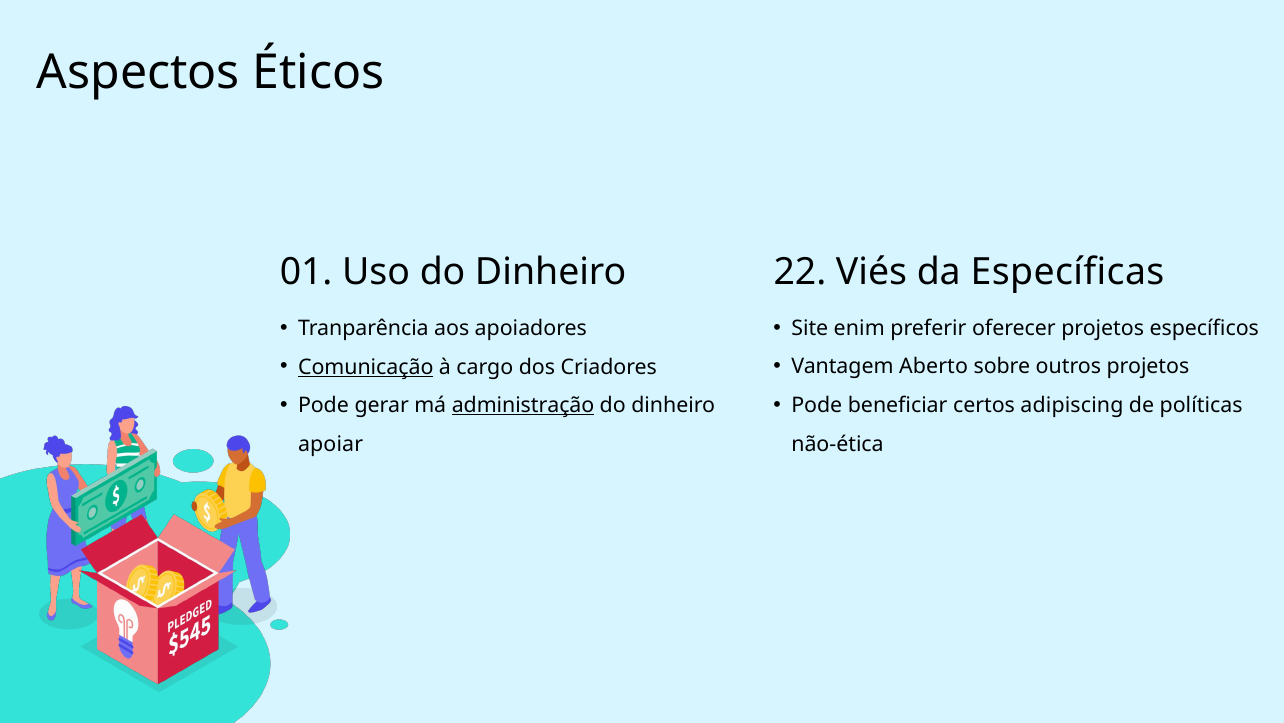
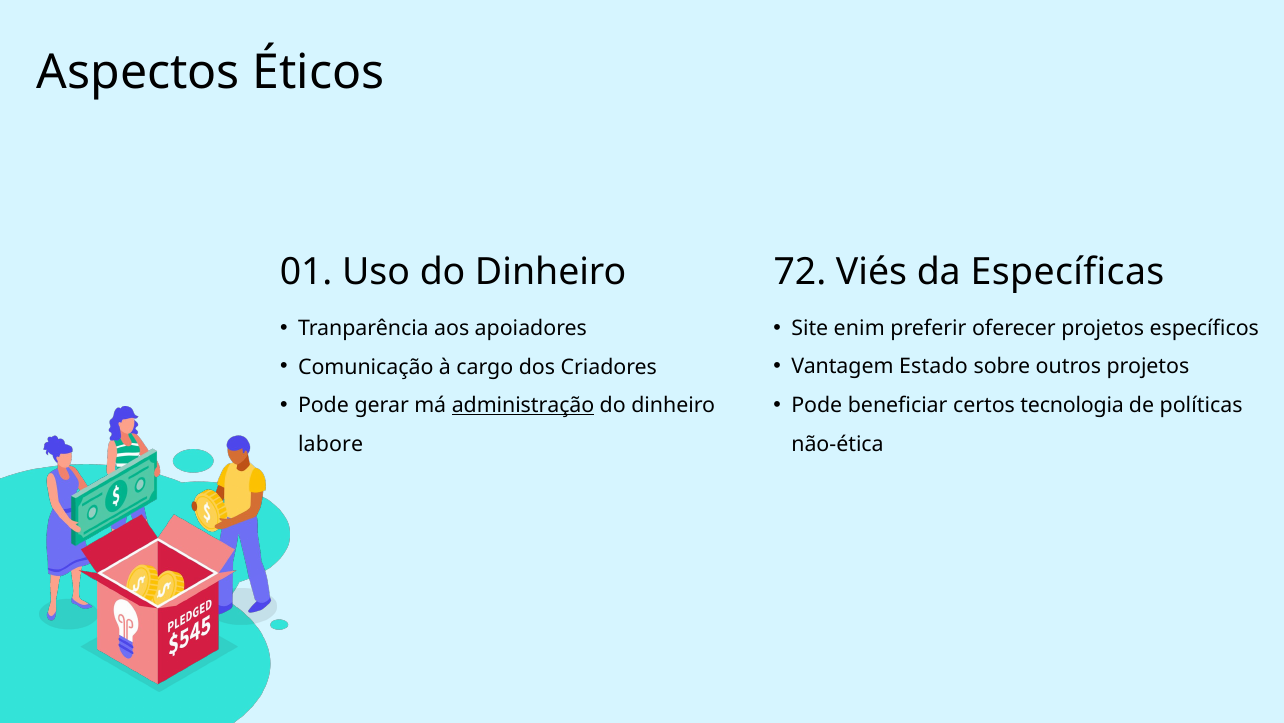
22: 22 -> 72 (800, 272)
Comunicação underline: present -> none (366, 367)
Aberto: Aberto -> Estado (934, 367)
adipiscing: adipiscing -> tecnologia (1072, 405)
apoiar: apoiar -> labore (331, 444)
